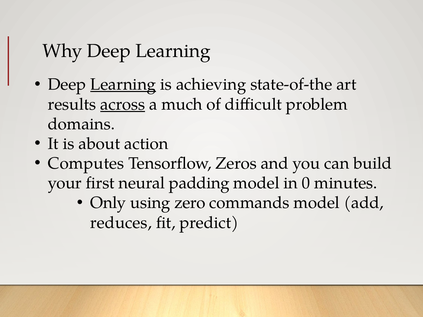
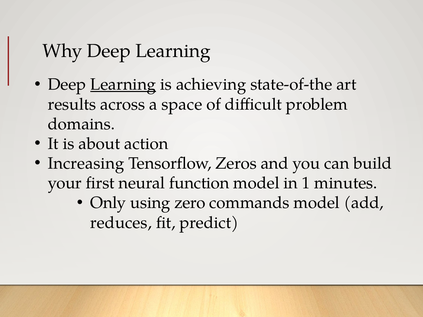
across underline: present -> none (123, 104)
much: much -> space (182, 104)
Computes: Computes -> Increasing (86, 164)
padding: padding -> function (199, 183)
0: 0 -> 1 (306, 183)
